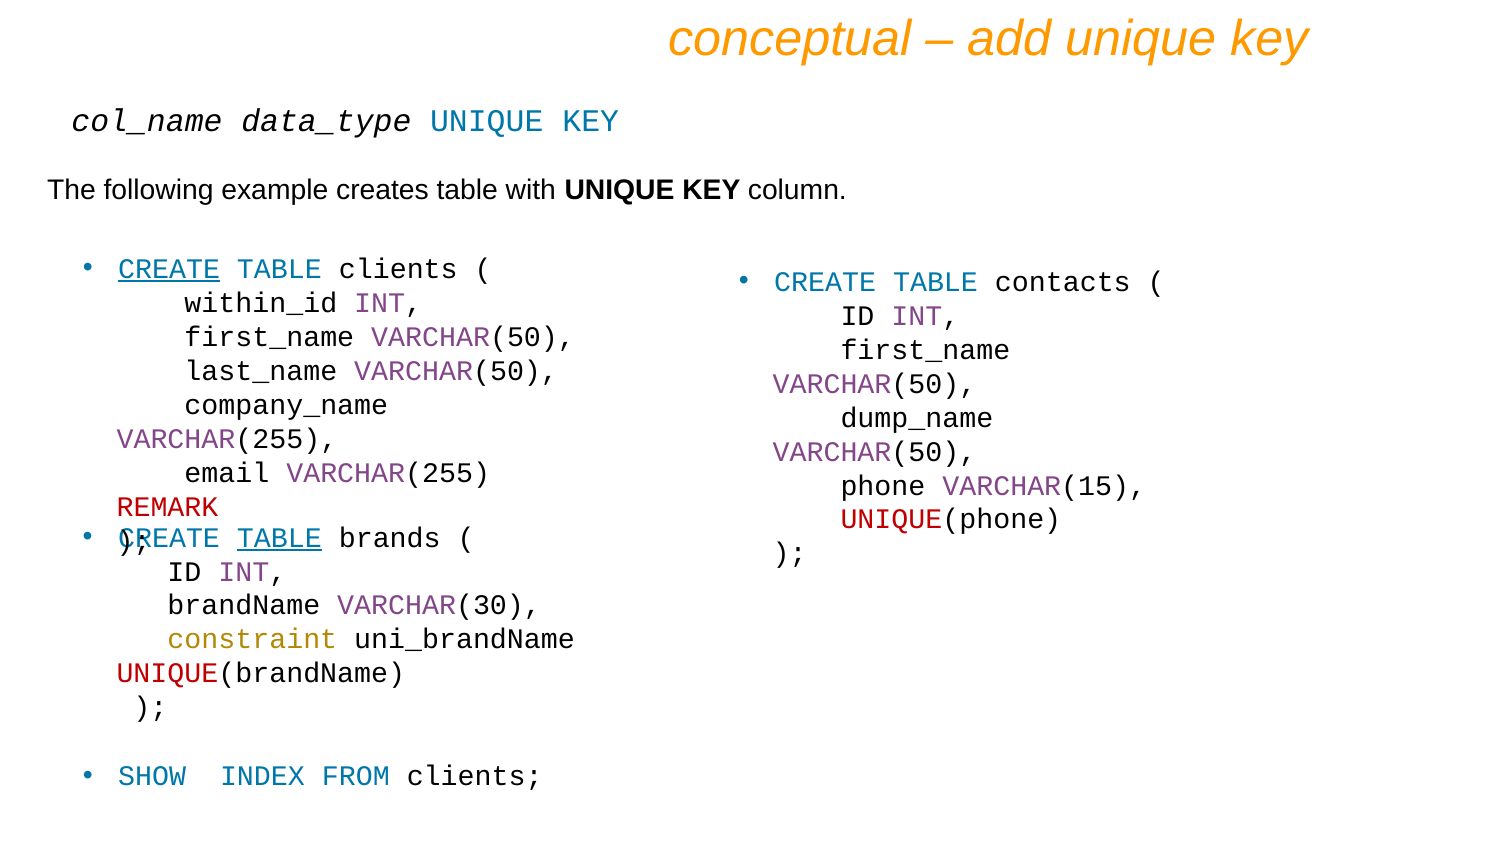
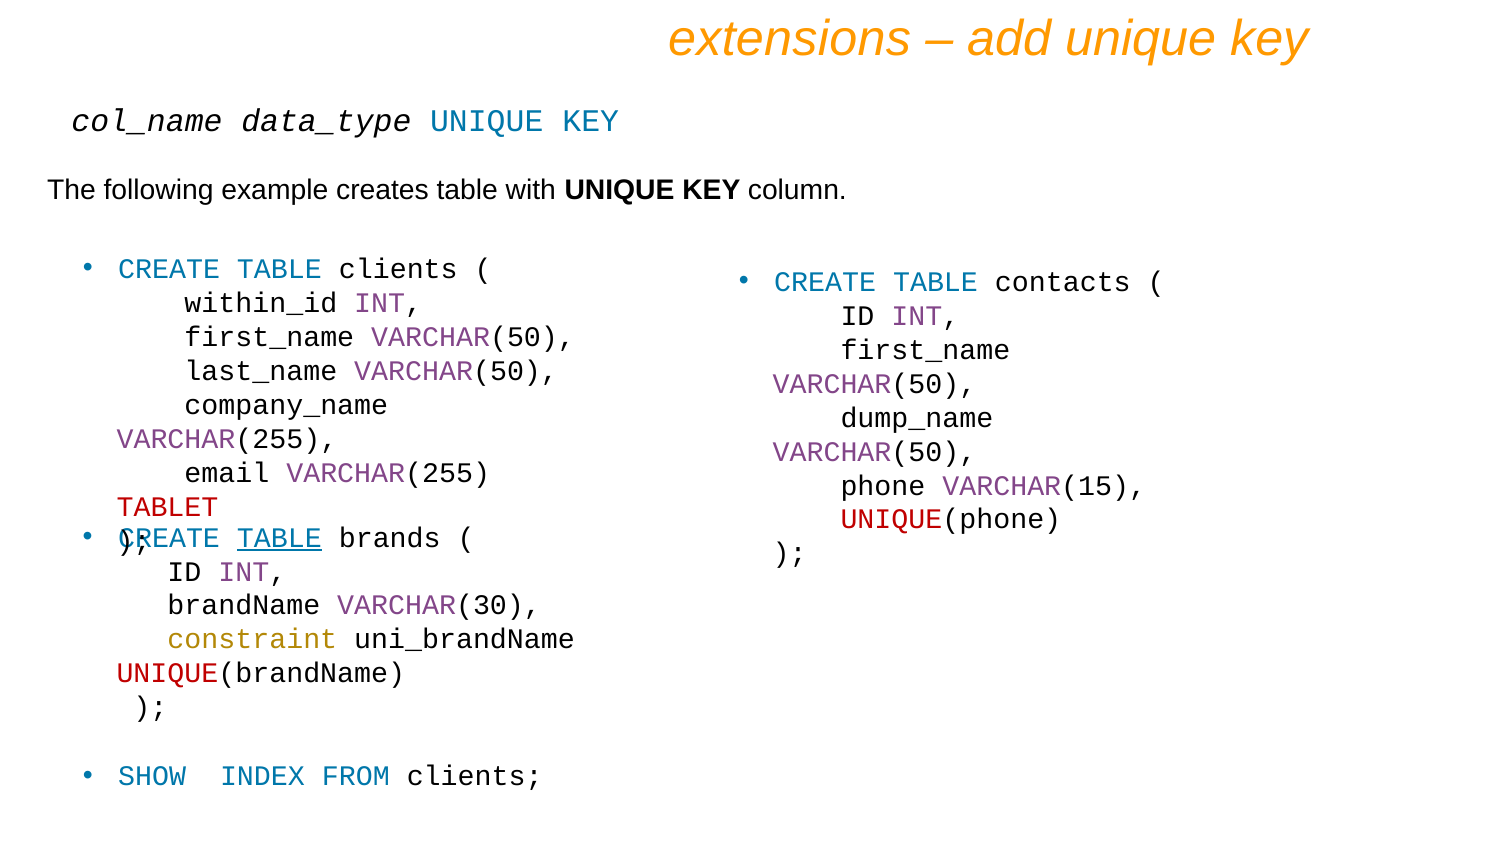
conceptual: conceptual -> extensions (790, 39)
CREATE underline: present -> none (169, 269)
REMARK: REMARK -> TABLET (167, 507)
